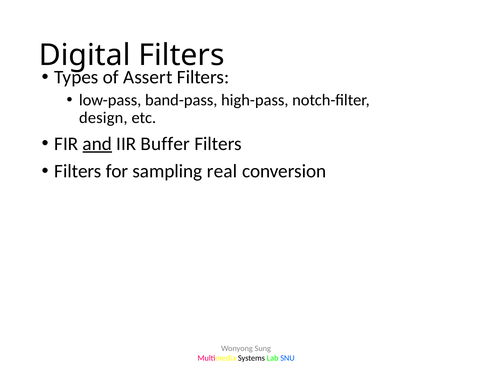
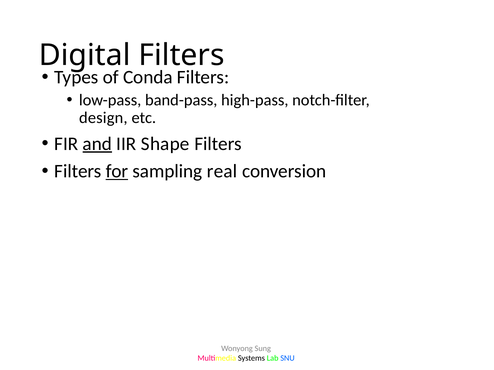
Assert: Assert -> Conda (148, 77)
Buffer: Buffer -> Shape (165, 144)
for underline: none -> present (117, 171)
